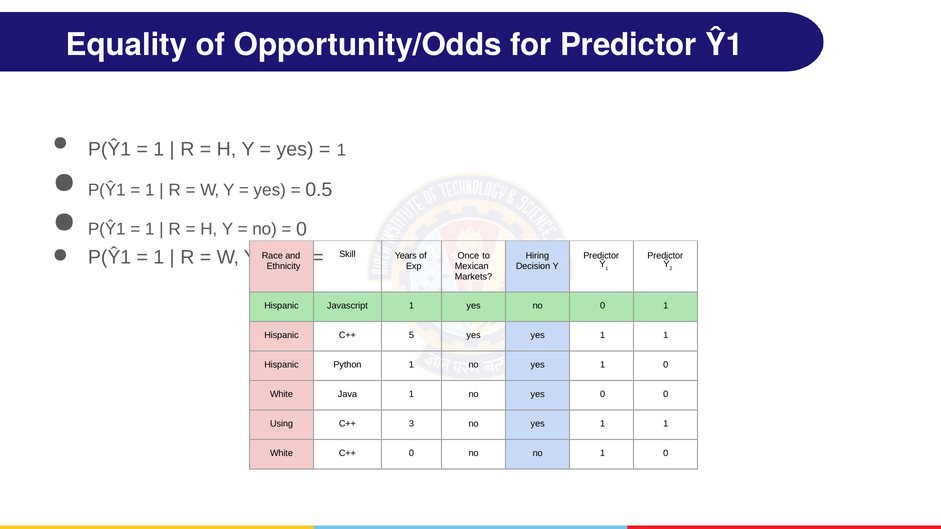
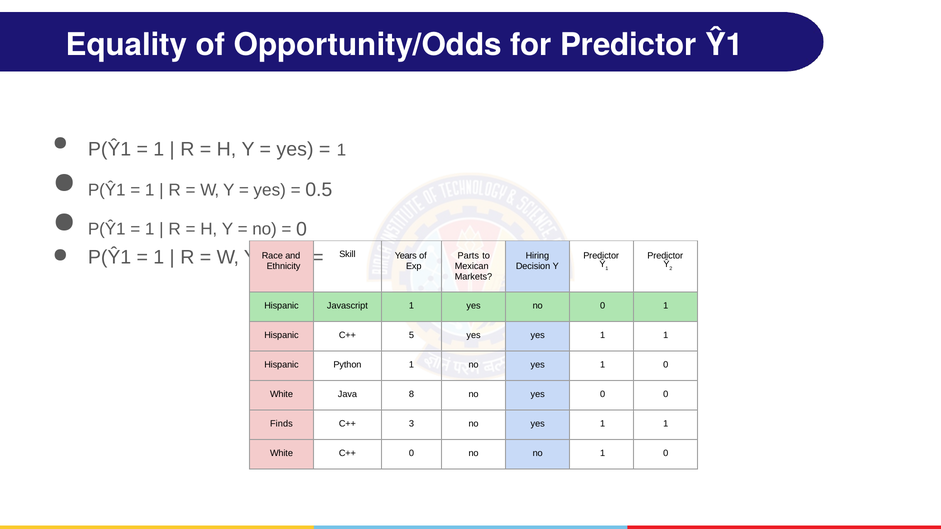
Once: Once -> Parts (468, 256)
Java 1: 1 -> 8 (411, 394)
Using: Using -> Finds (281, 424)
